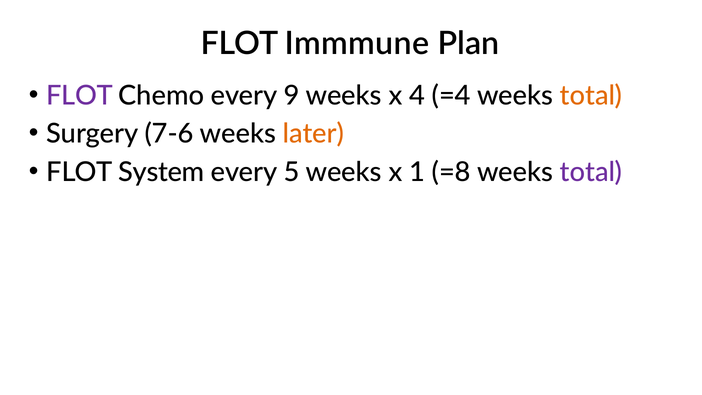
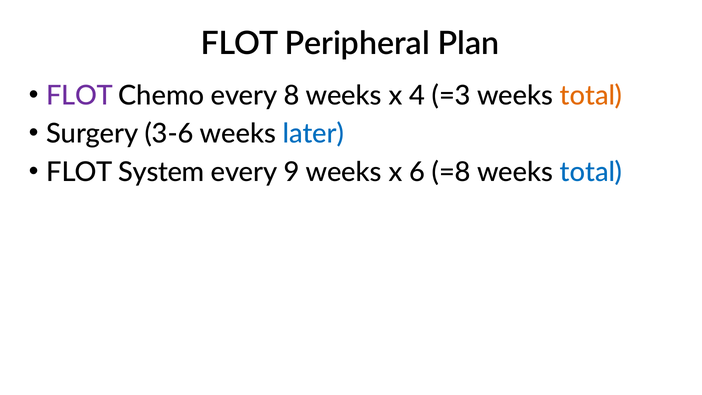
Immmune: Immmune -> Peripheral (357, 43)
9: 9 -> 8 (292, 96)
=4: =4 -> =3 (451, 96)
7-6: 7-6 -> 3-6 (169, 134)
later colour: orange -> blue (313, 134)
5: 5 -> 9 (292, 172)
1: 1 -> 6 (417, 172)
total colour: purple -> blue (591, 172)
